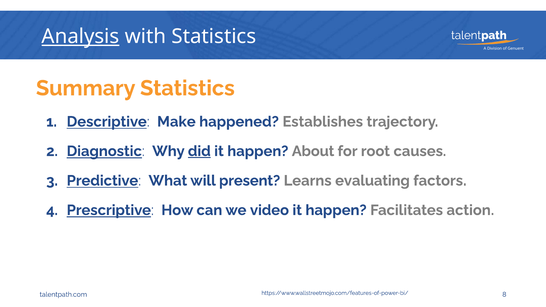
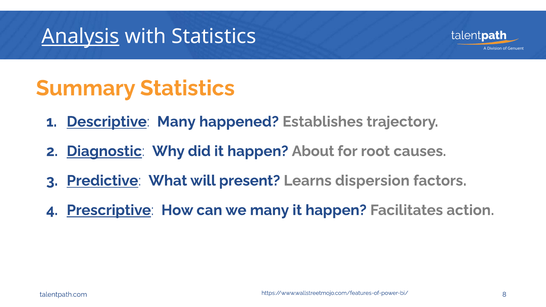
Descriptive Make: Make -> Many (176, 122)
did underline: present -> none (199, 151)
evaluating: evaluating -> dispersion (372, 181)
we video: video -> many (269, 210)
